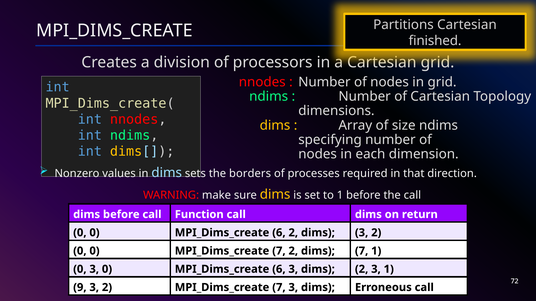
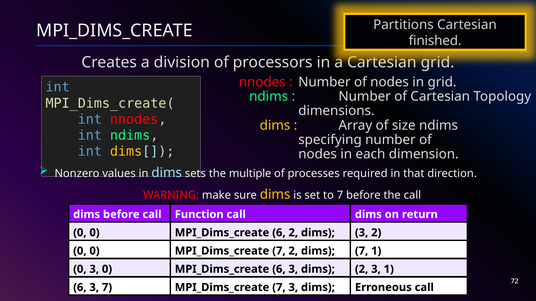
borders: borders -> multiple (250, 174)
to 1: 1 -> 7 (340, 195)
9: 9 -> 6 (80, 288)
2: 2 -> 7 (107, 288)
